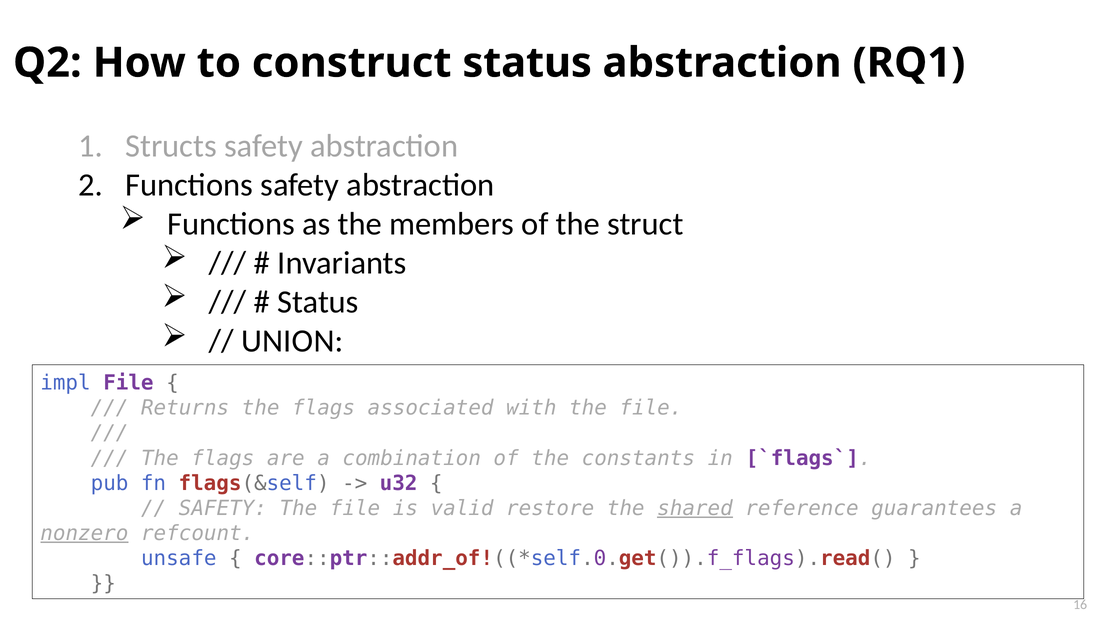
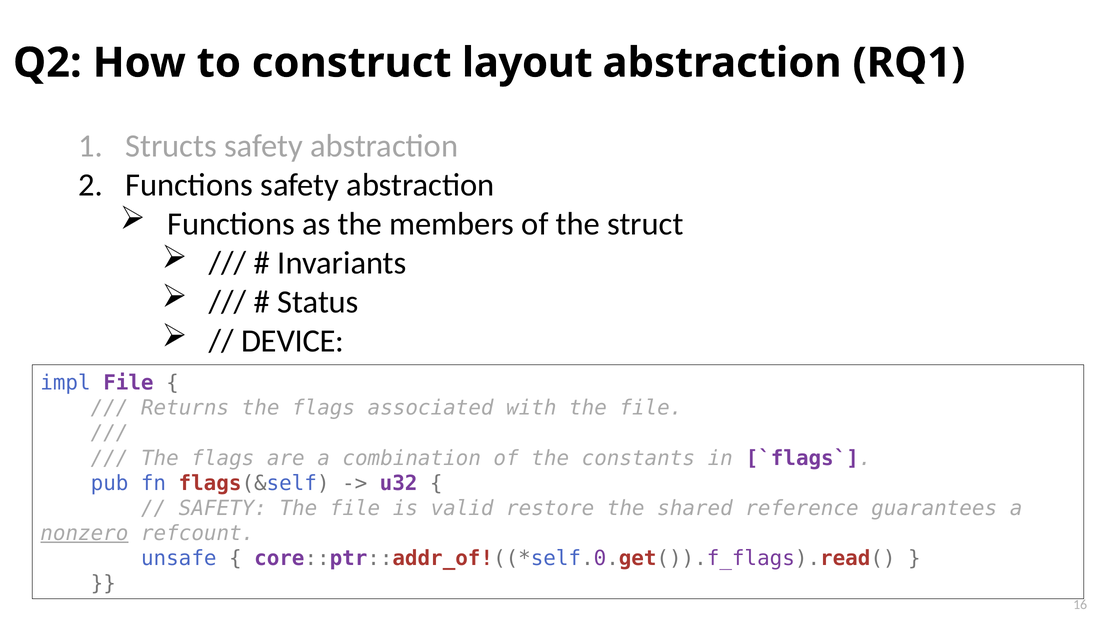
construct status: status -> layout (527, 63)
UNION: UNION -> DEVICE (293, 341)
shared underline: present -> none (695, 509)
